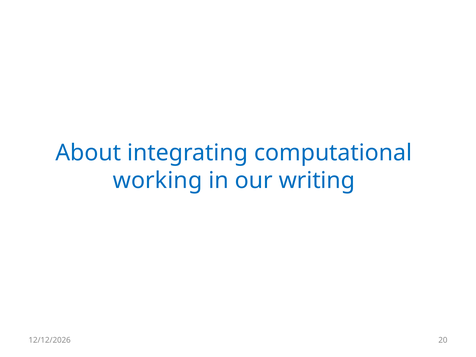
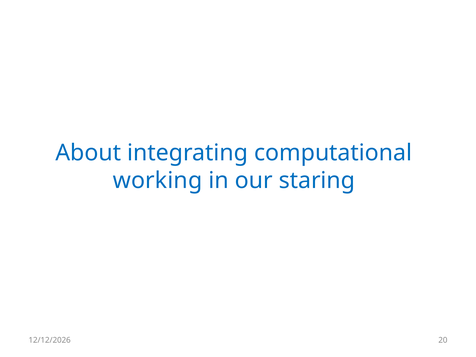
writing: writing -> staring (317, 181)
